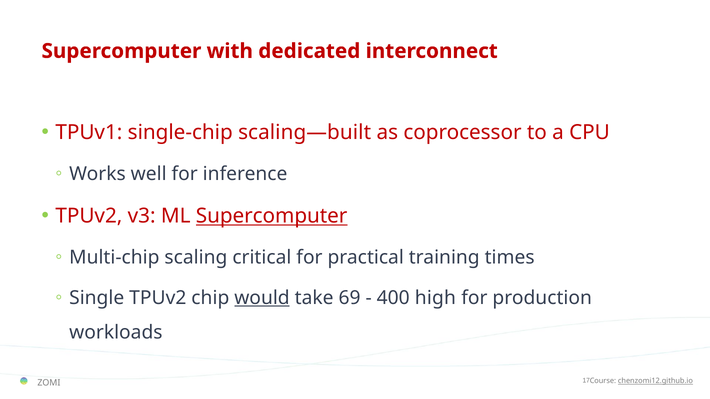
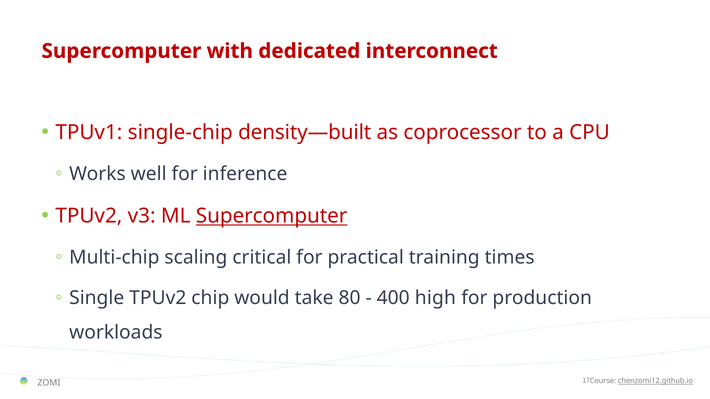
scaling—built: scaling—built -> density—built (305, 133)
would underline: present -> none (262, 298)
69: 69 -> 80 (350, 298)
